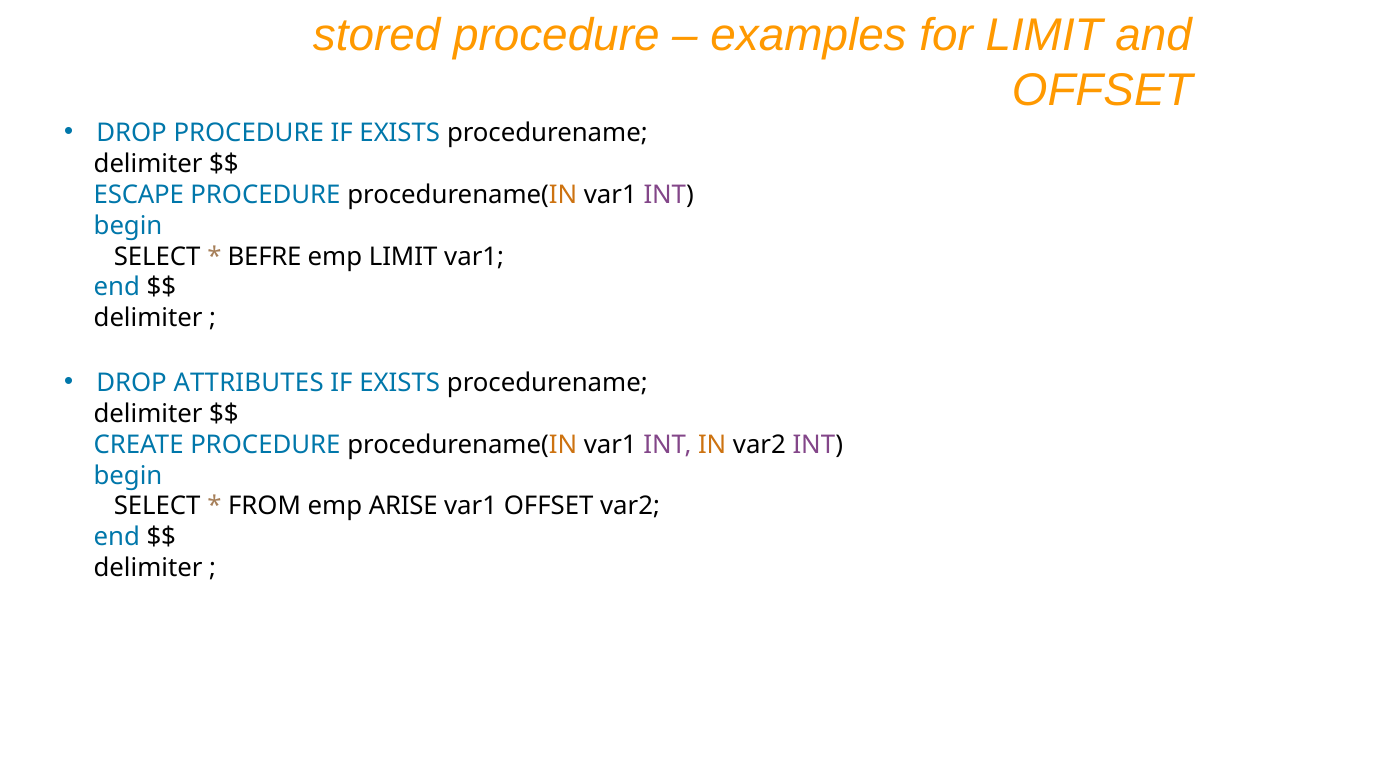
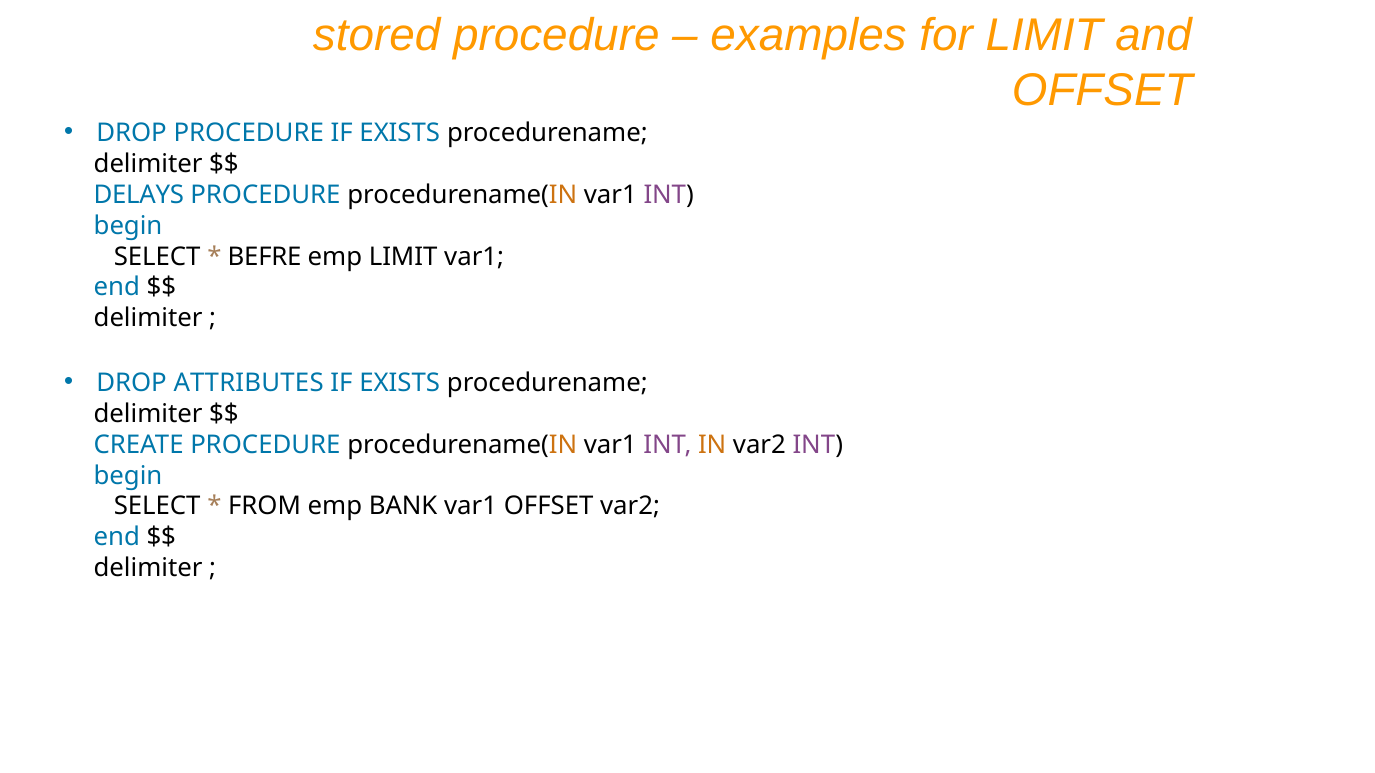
ESCAPE: ESCAPE -> DELAYS (139, 195)
ARISE: ARISE -> BANK (403, 507)
